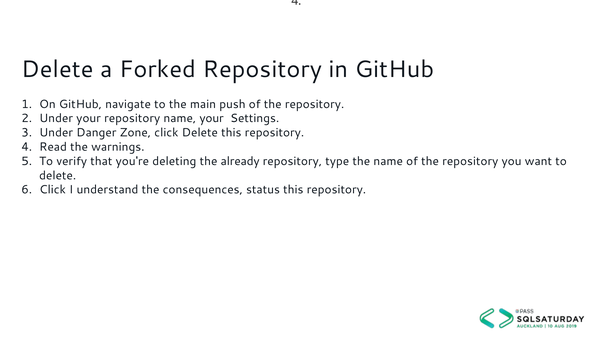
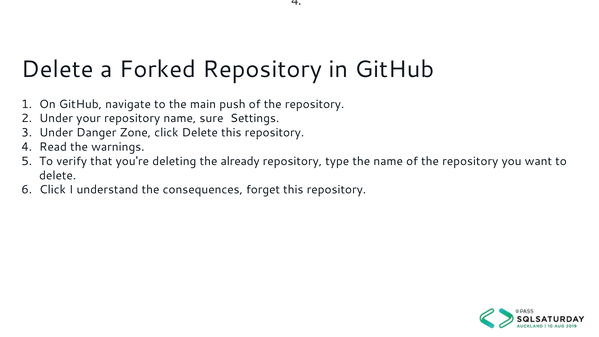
name your: your -> sure (211, 118)
status: status -> forget (263, 190)
